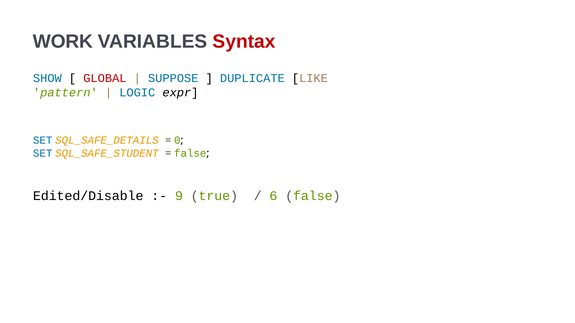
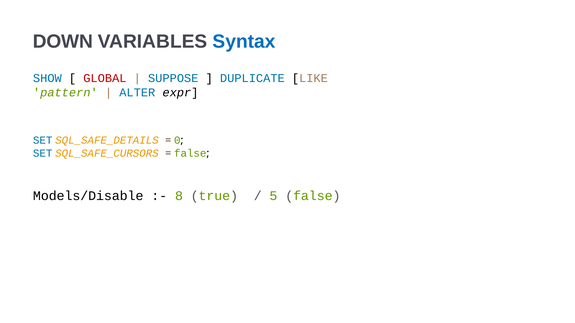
WORK: WORK -> DOWN (63, 42)
Syntax colour: red -> blue (244, 42)
LOGIC: LOGIC -> ALTER (137, 93)
SQL_SAFE_STUDENT: SQL_SAFE_STUDENT -> SQL_SAFE_CURSORS (107, 153)
Edited/Disable: Edited/Disable -> Models/Disable (88, 196)
9: 9 -> 8 (179, 196)
6: 6 -> 5 (273, 196)
